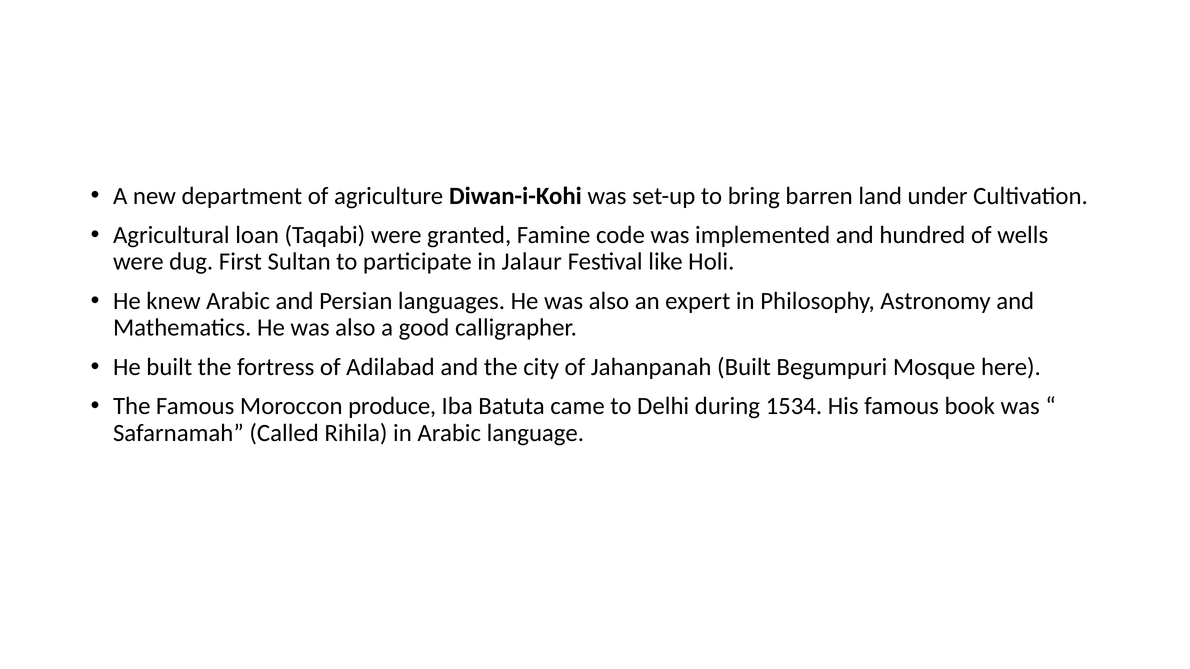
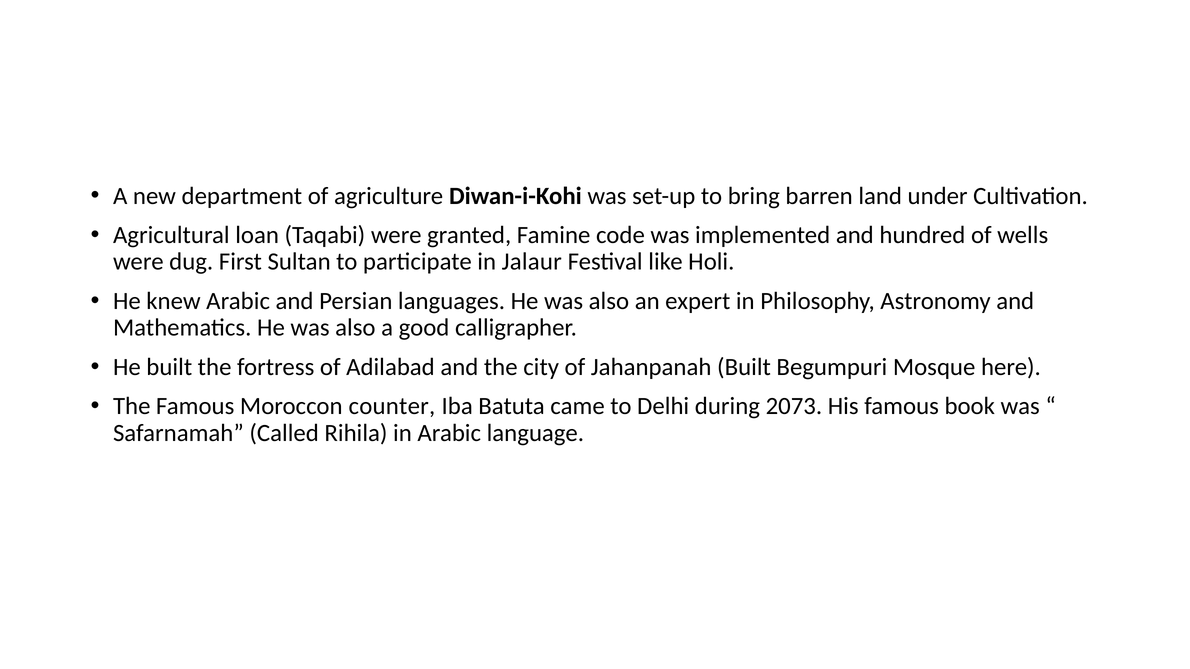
produce: produce -> counter (392, 406)
1534: 1534 -> 2073 (794, 406)
